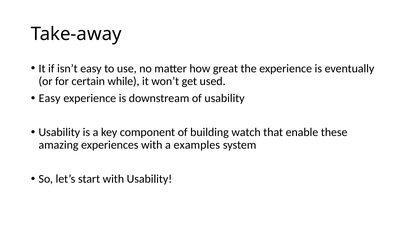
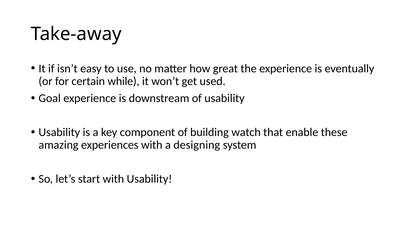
Easy: Easy -> Goal (50, 98)
examples: examples -> designing (197, 145)
